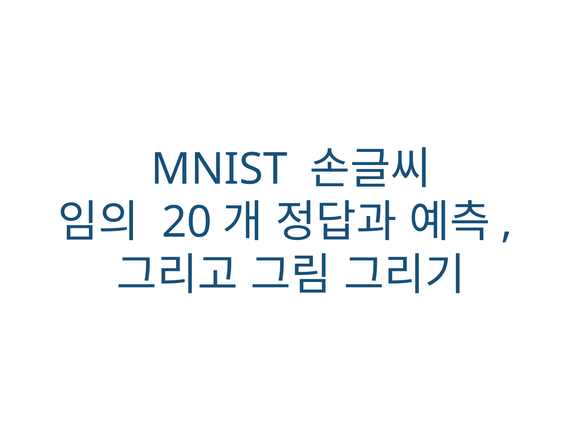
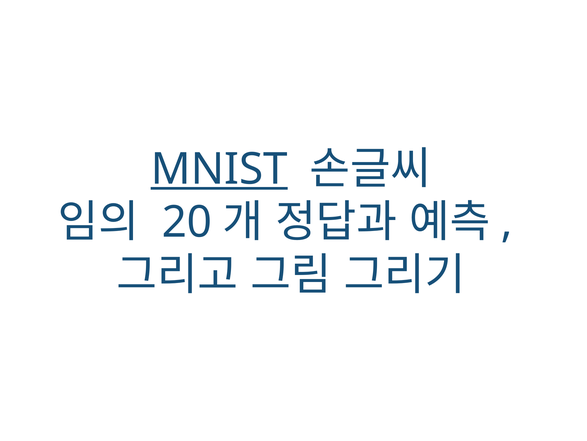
MNIST underline: none -> present (219, 169)
